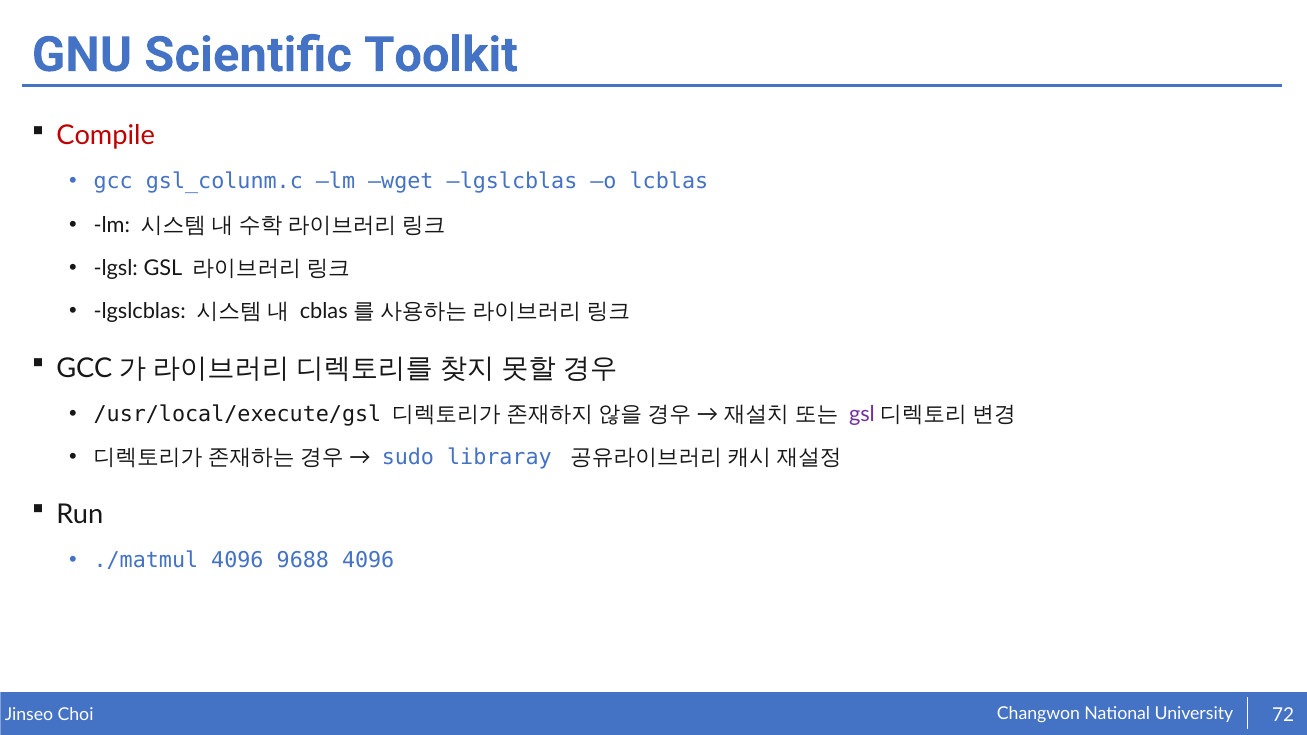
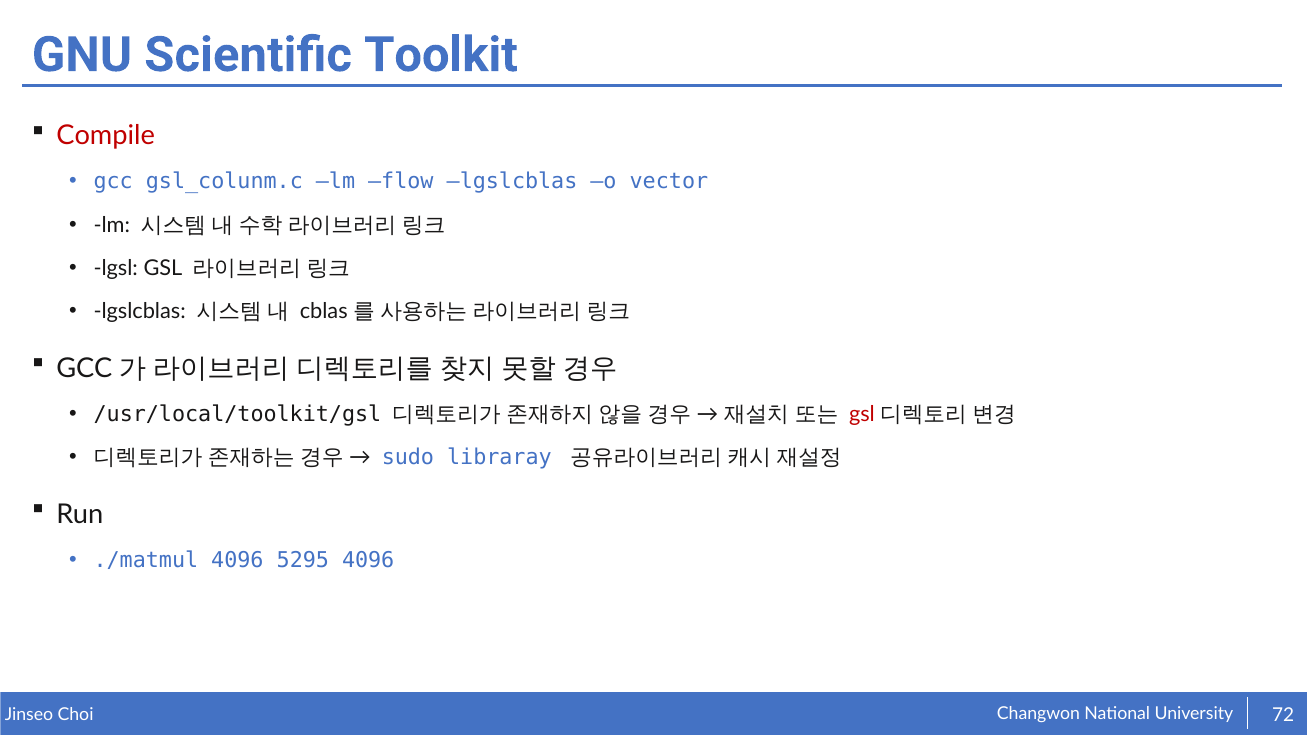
wget: wget -> flow (401, 182)
lcblas: lcblas -> vector (669, 182)
/usr/local/execute/gsl: /usr/local/execute/gsl -> /usr/local/toolkit/gsl (237, 414)
gsl colour: purple -> red (862, 414)
9688: 9688 -> 5295 (303, 561)
